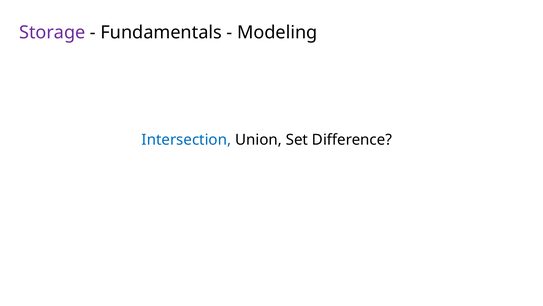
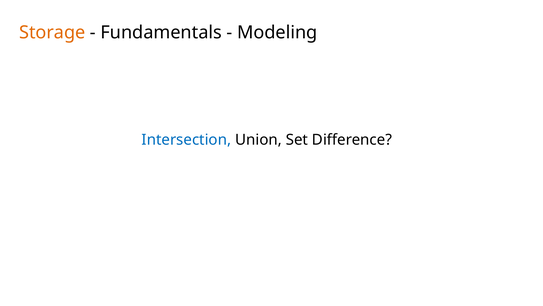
Storage colour: purple -> orange (52, 33)
